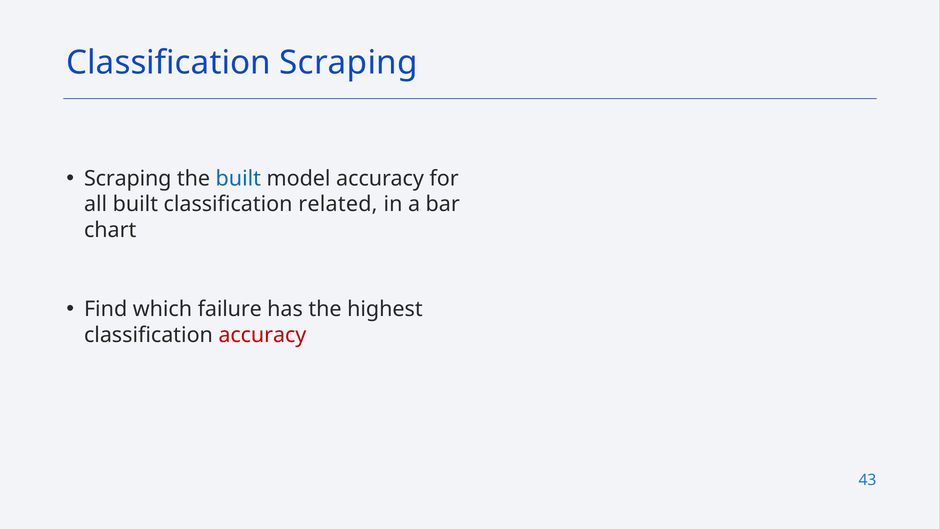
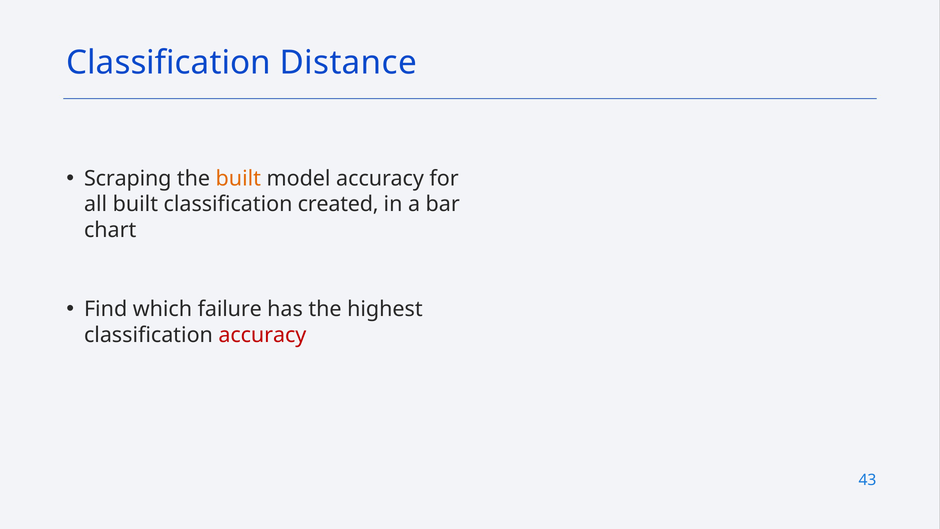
Classification Scraping: Scraping -> Distance (348, 63)
built colour: blue -> orange (238, 178)
related: related -> created (338, 204)
